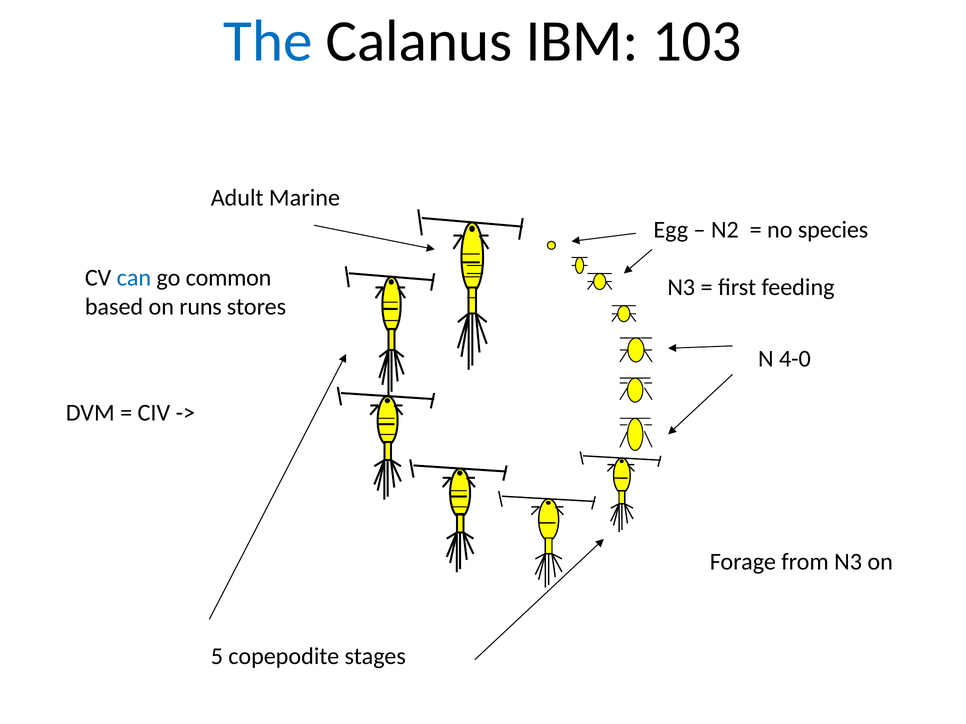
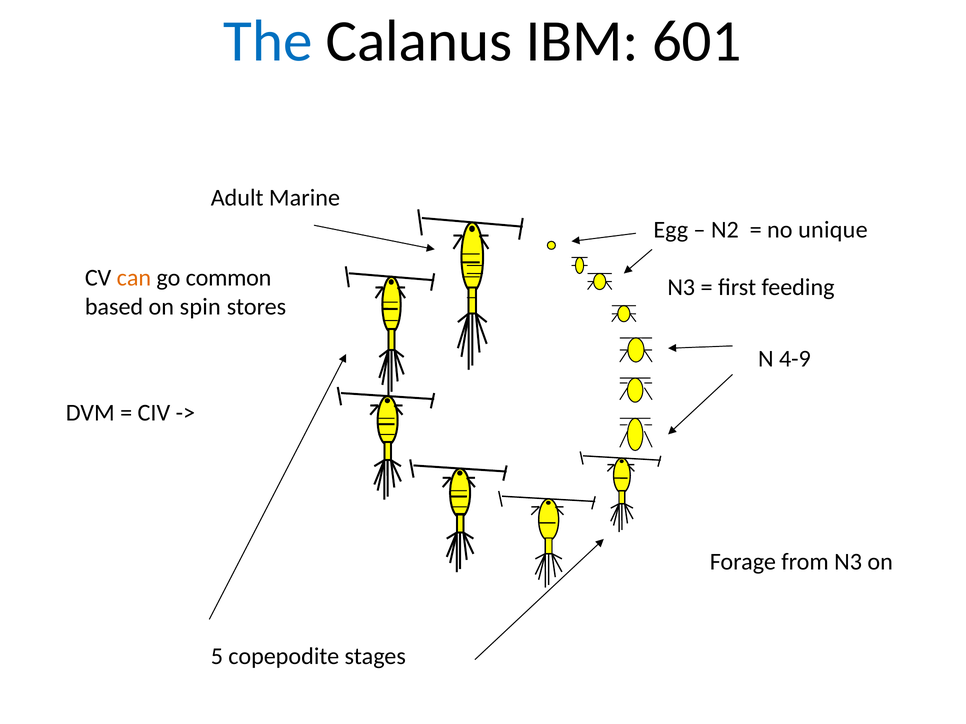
103: 103 -> 601 (697, 42)
species: species -> unique (833, 230)
can colour: blue -> orange (134, 278)
runs: runs -> spin (200, 307)
4-0: 4-0 -> 4-9 (795, 359)
